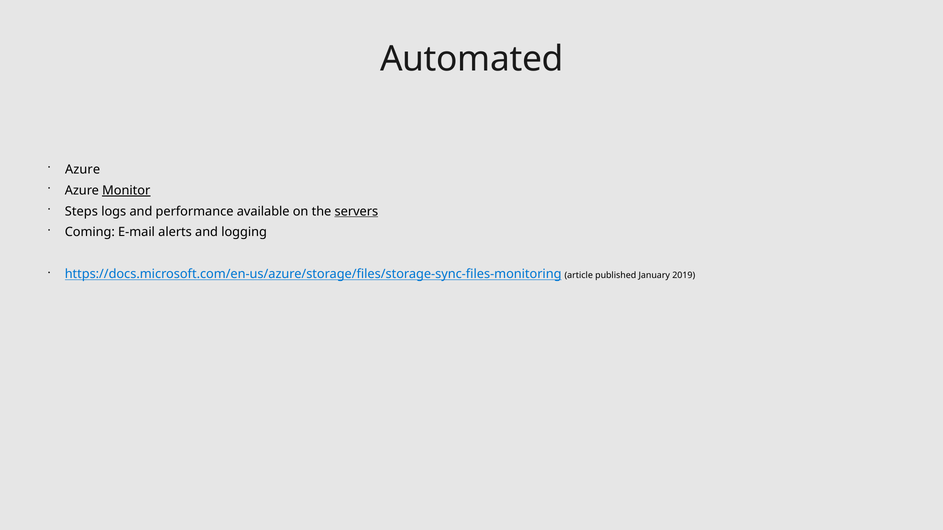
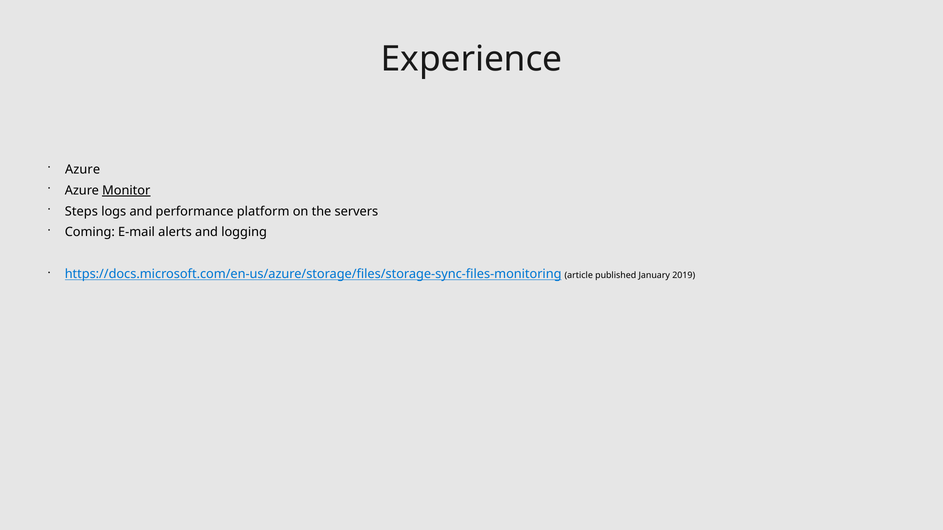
Automated: Automated -> Experience (472, 59)
available: available -> platform (263, 212)
servers underline: present -> none (356, 212)
